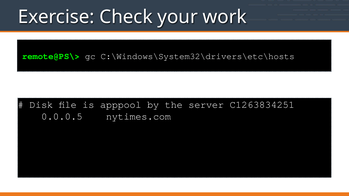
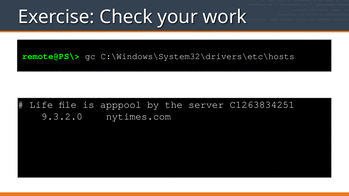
Disk: Disk -> Life (41, 105)
0.0.0.5: 0.0.0.5 -> 9.3.2.0 (62, 117)
